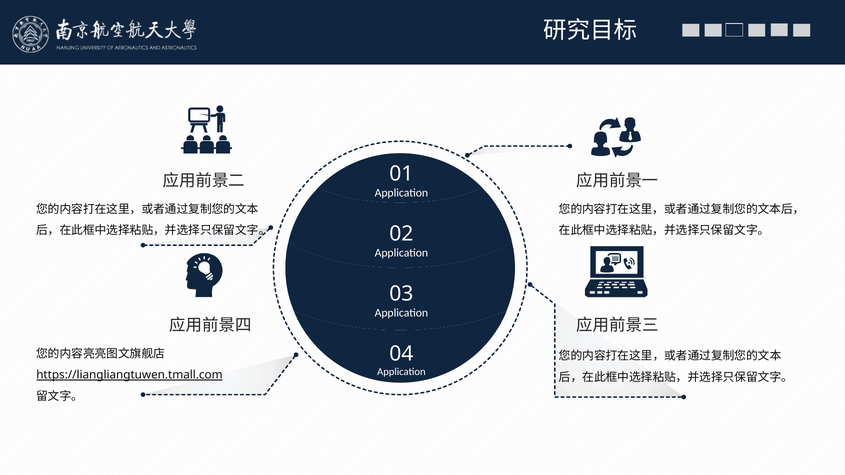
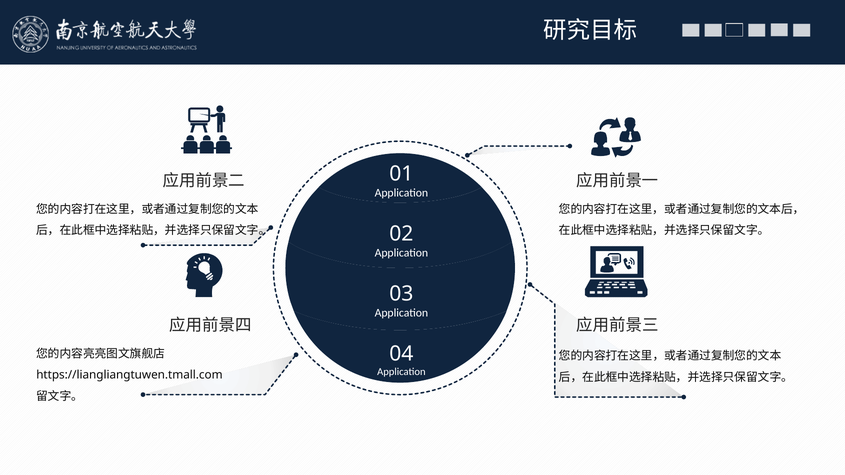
https://liangliangtuwen.tmall.com underline: present -> none (129, 375)
